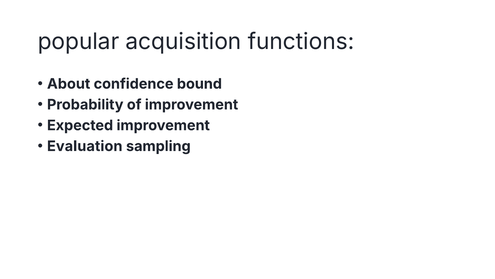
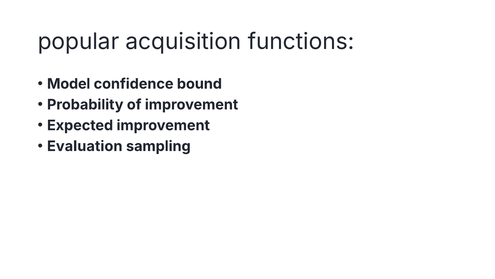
About: About -> Model (69, 84)
